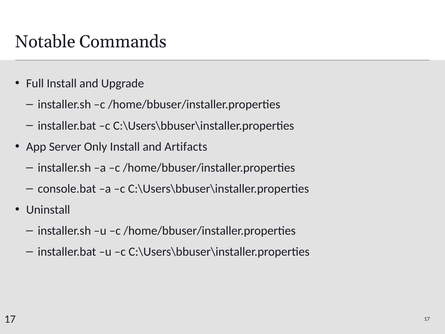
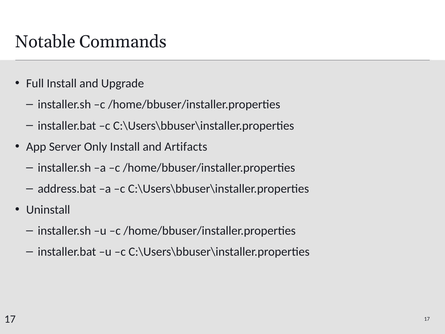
console.bat: console.bat -> address.bat (67, 189)
